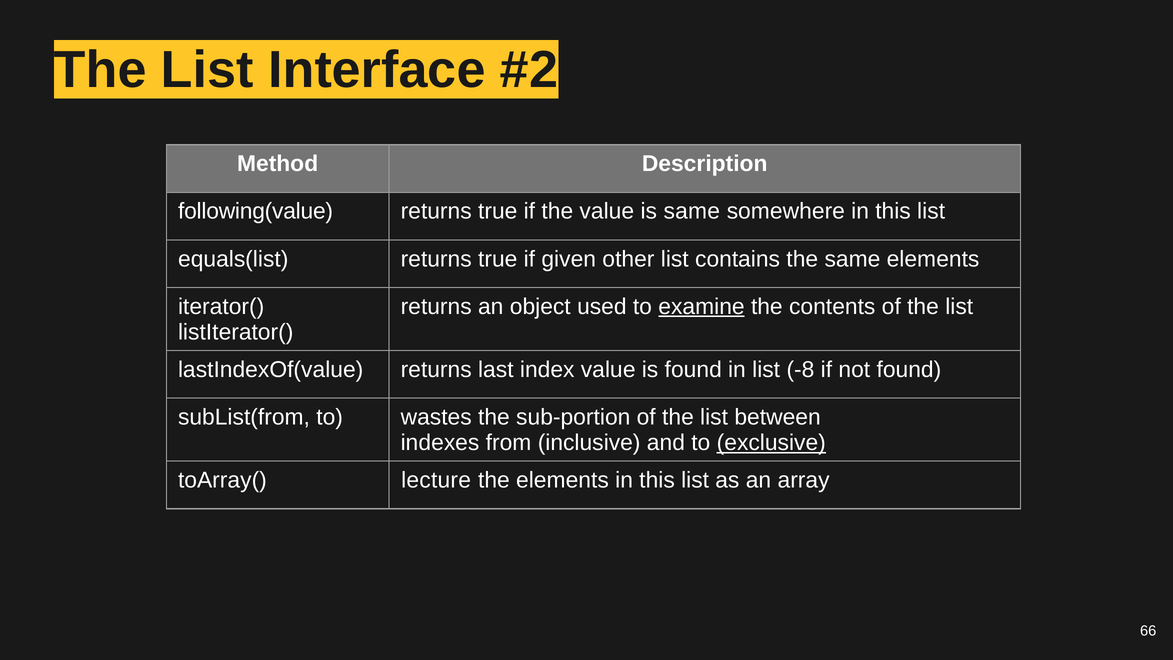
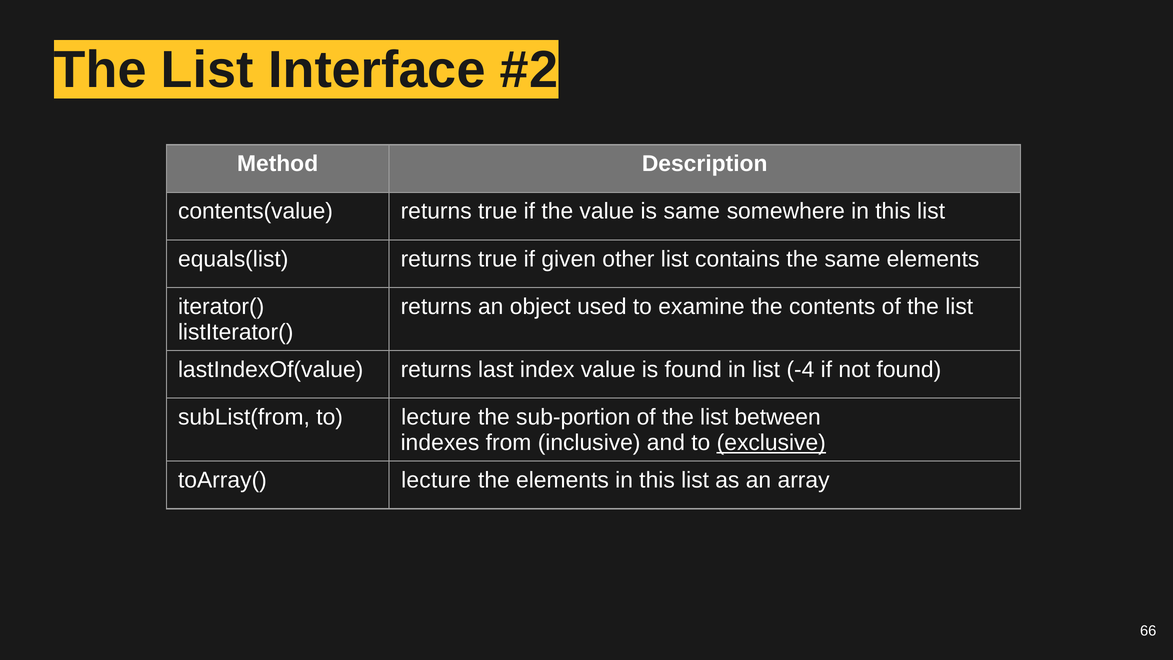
following(value: following(value -> contents(value (256, 211)
examine underline: present -> none (701, 307)
-8: -8 -> -4 (800, 370)
to wastes: wastes -> lecture (436, 417)
